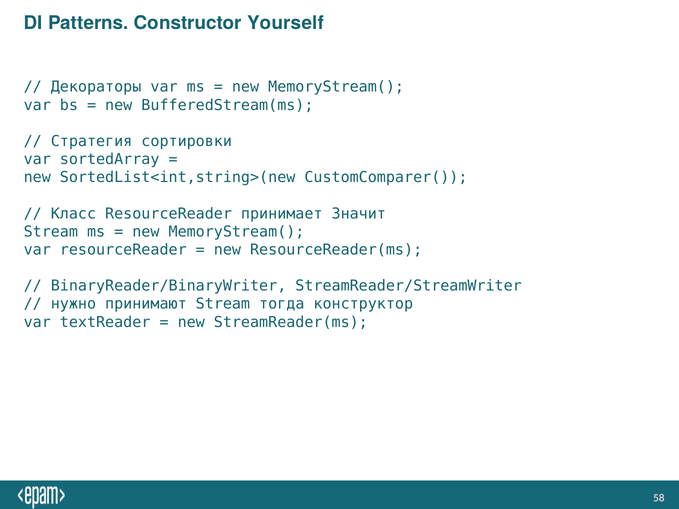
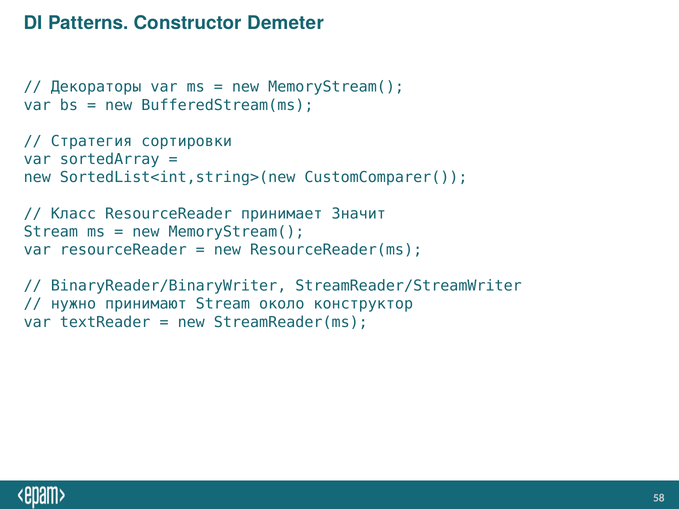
Yourself: Yourself -> Demeter (286, 23)
тогда: тогда -> около (282, 304)
